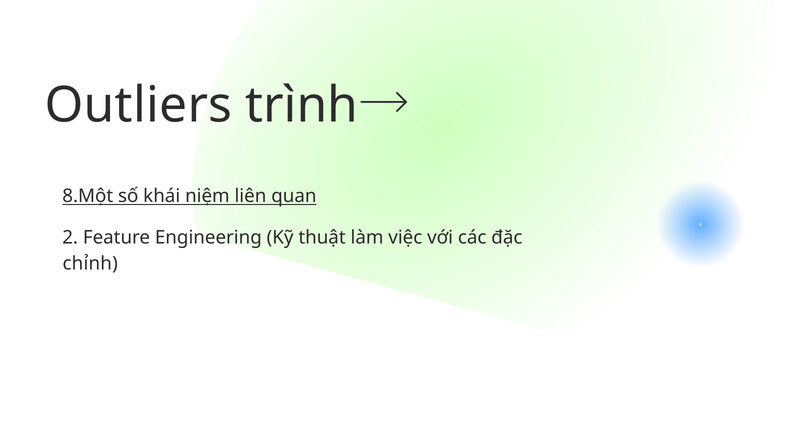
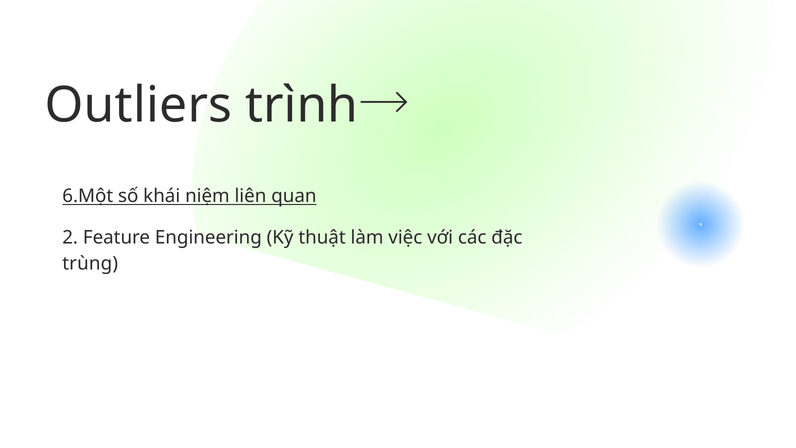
8.Một: 8.Một -> 6.Một (88, 196)
chỉnh: chỉnh -> trùng (90, 264)
